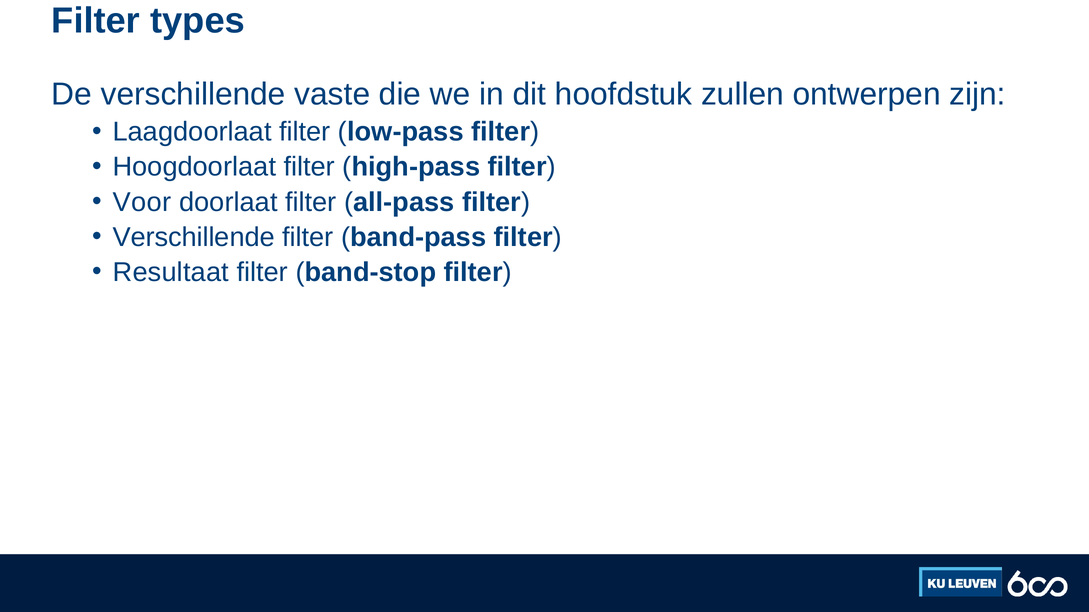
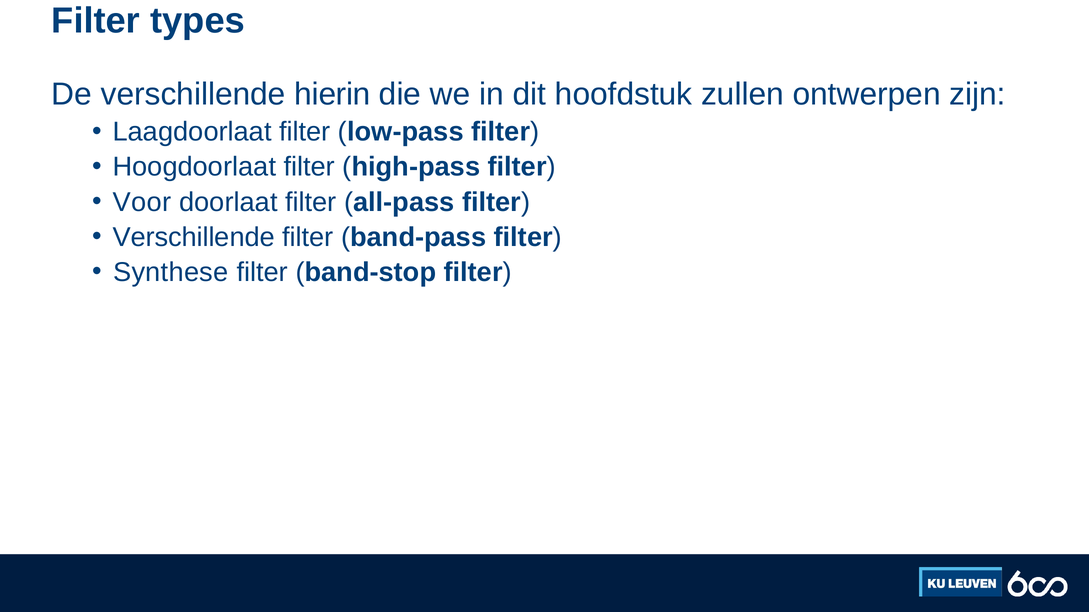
vaste: vaste -> hierin (332, 95)
Resultaat: Resultaat -> Synthese (171, 272)
